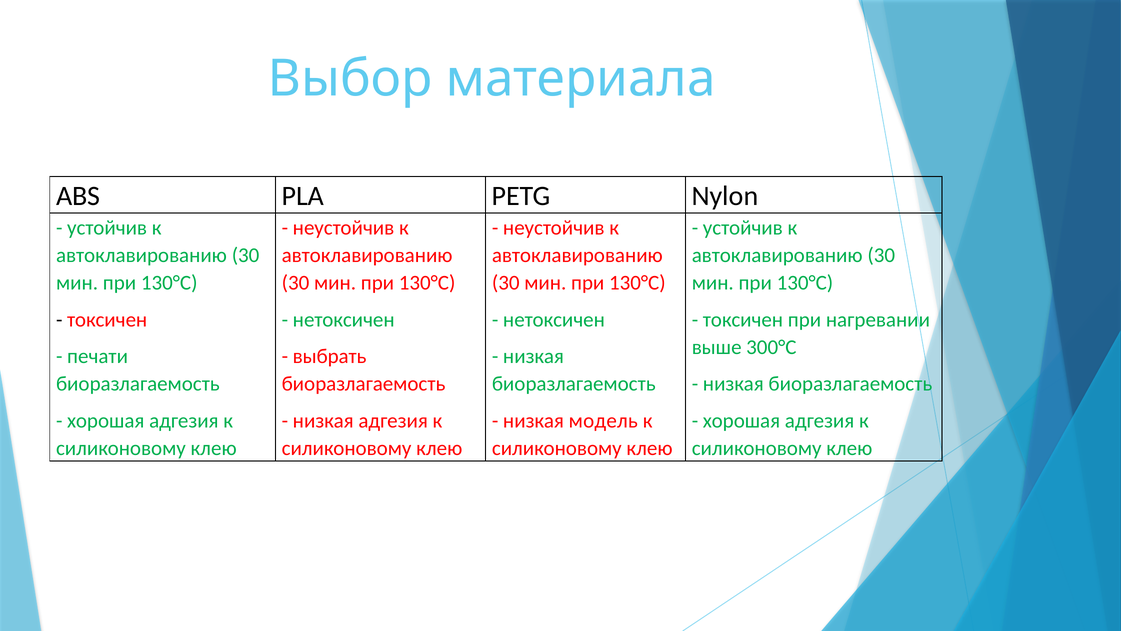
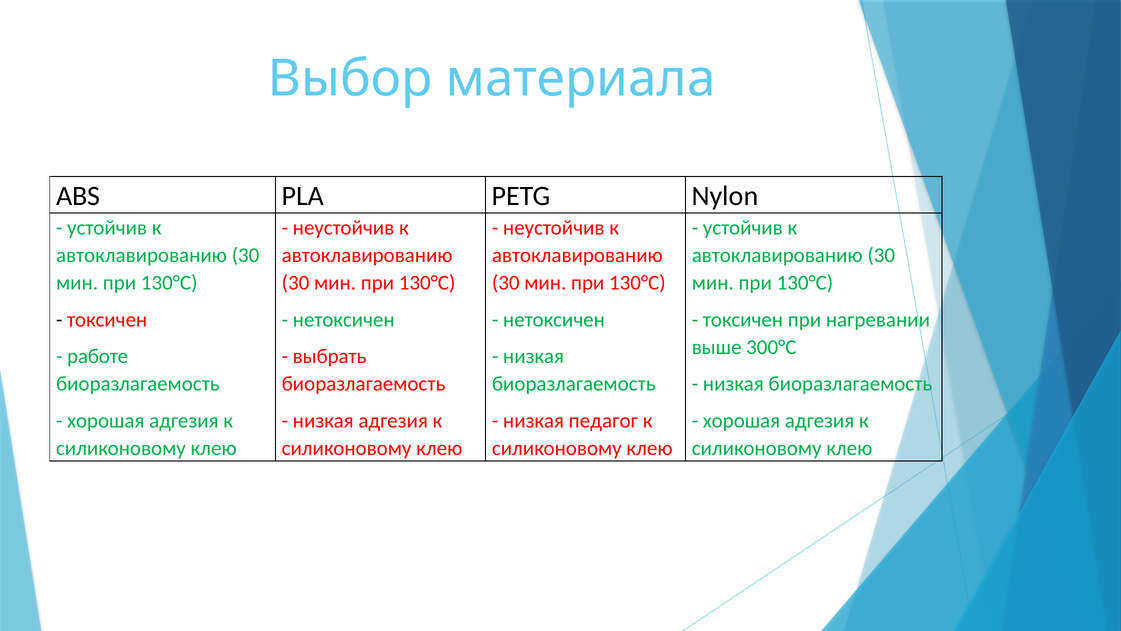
печати: печати -> работе (98, 356)
модель: модель -> педагог (603, 420)
